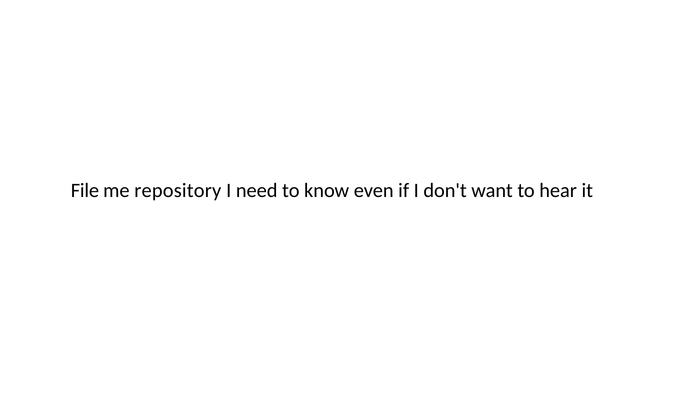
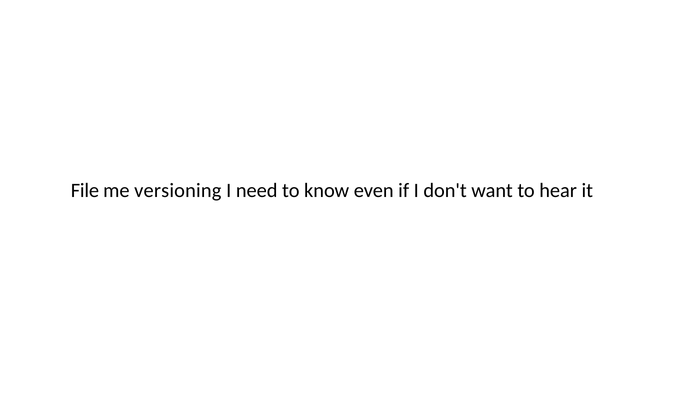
repository: repository -> versioning (178, 190)
